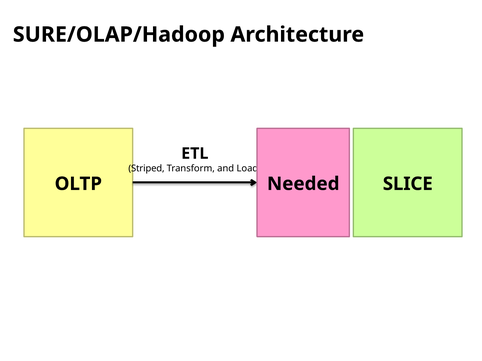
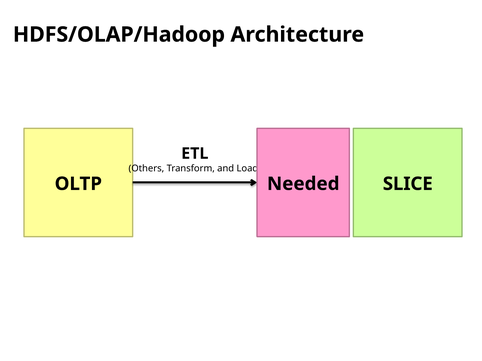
SURE/OLAP/Hadoop: SURE/OLAP/Hadoop -> HDFS/OLAP/Hadoop (119, 35)
Striped: Striped -> Others (146, 169)
